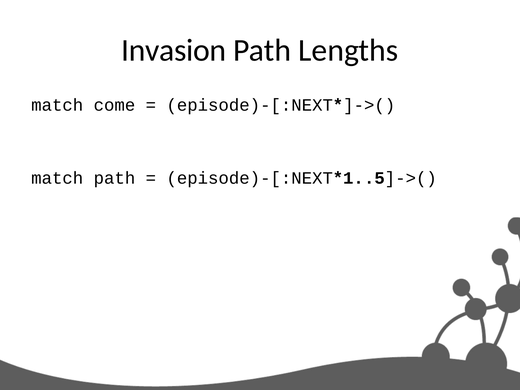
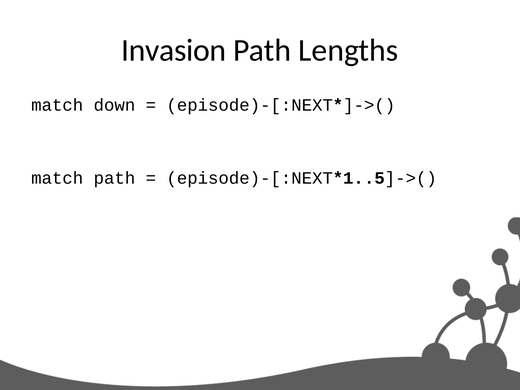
come: come -> down (114, 105)
